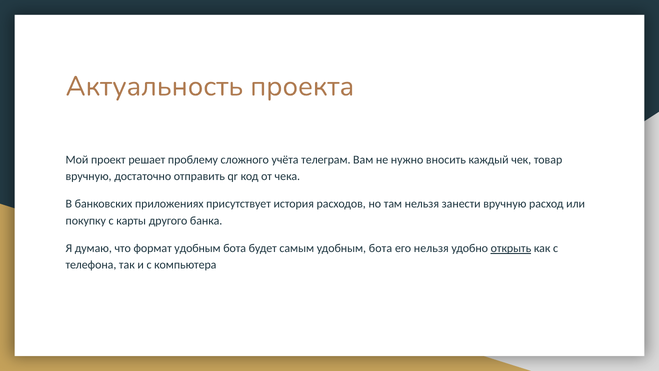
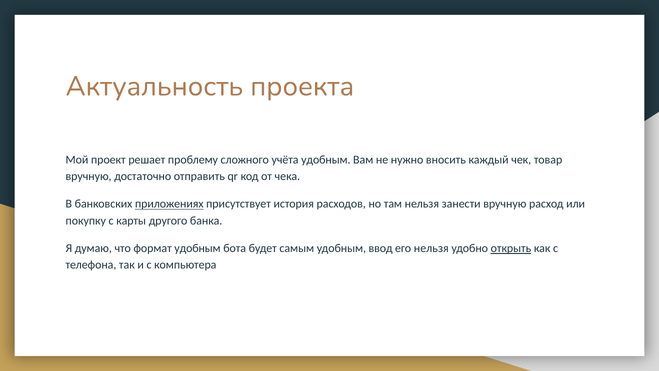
учёта телеграм: телеграм -> удобным (326, 160)
приложениях underline: none -> present (169, 204)
самым удобным бота: бота -> ввод (381, 248)
